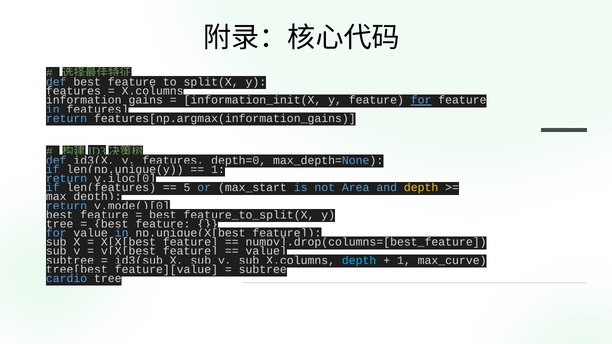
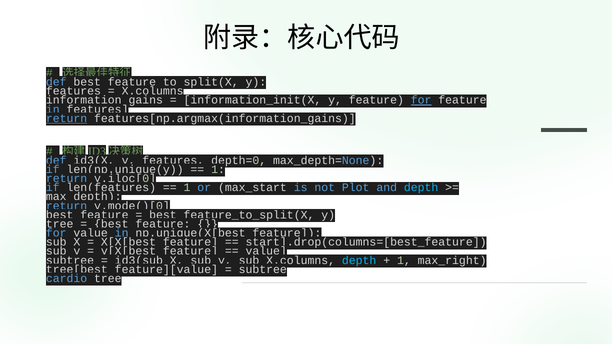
return underline: none -> present (67, 118)
5: 5 -> 1 (187, 188)
Area: Area -> Plot (356, 188)
depth colour: yellow -> light blue (421, 188)
numpy].drop(columns=[best_feature: numpy].drop(columns=[best_feature -> start].drop(columns=[best_feature (366, 242)
max_curve: max_curve -> max_right (452, 260)
